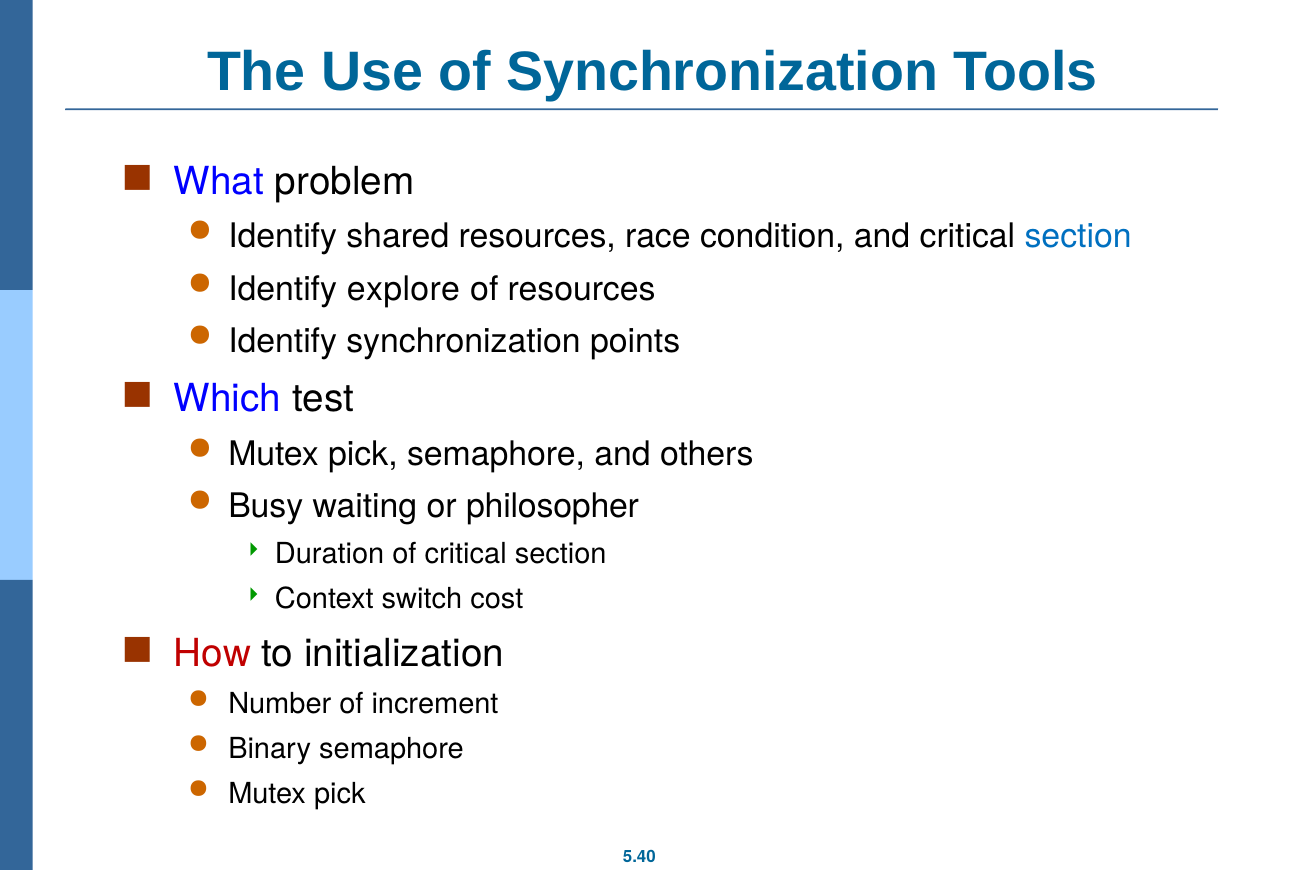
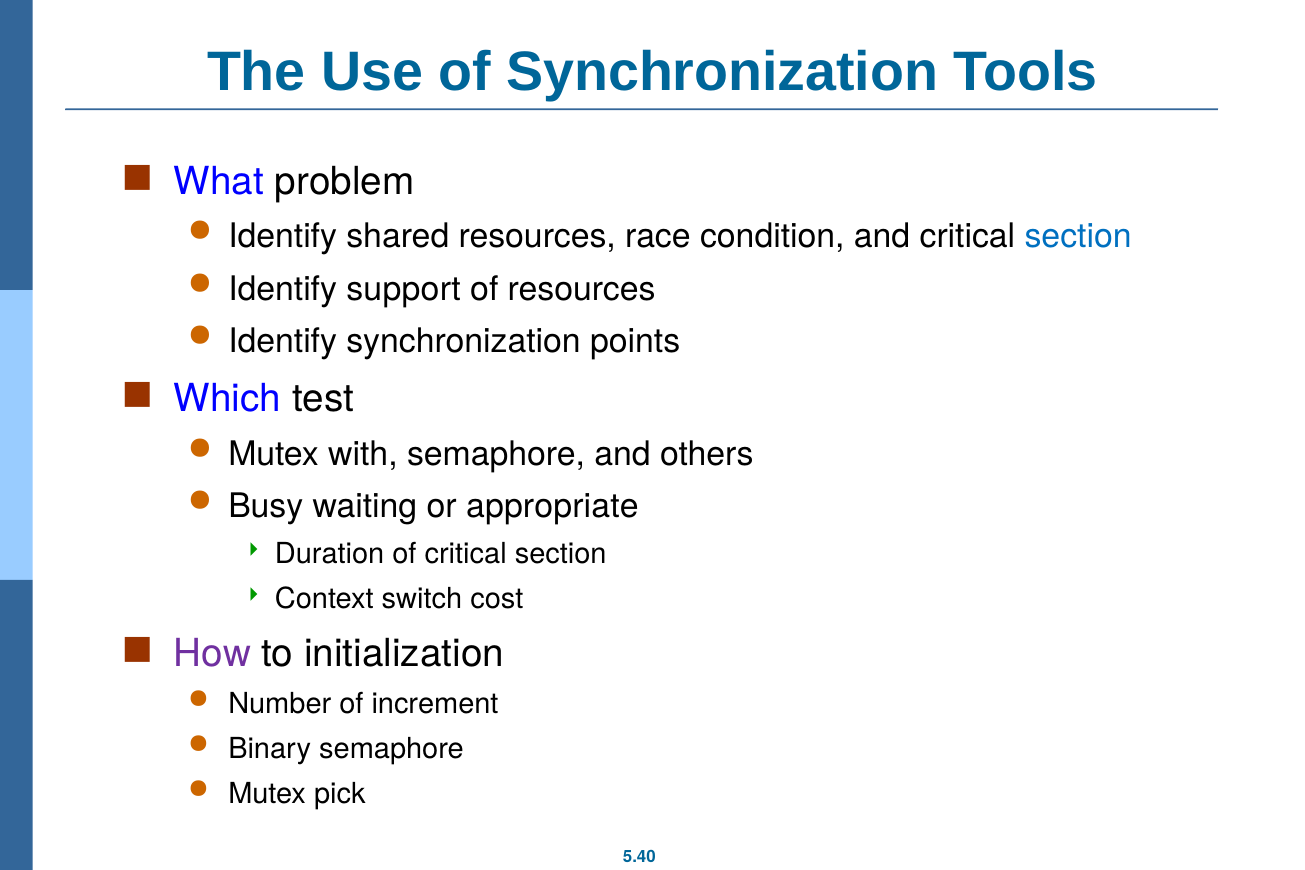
explore: explore -> support (404, 289)
pick: pick -> with (363, 454)
philosopher: philosopher -> appropriate (552, 506)
How colour: red -> purple (212, 654)
